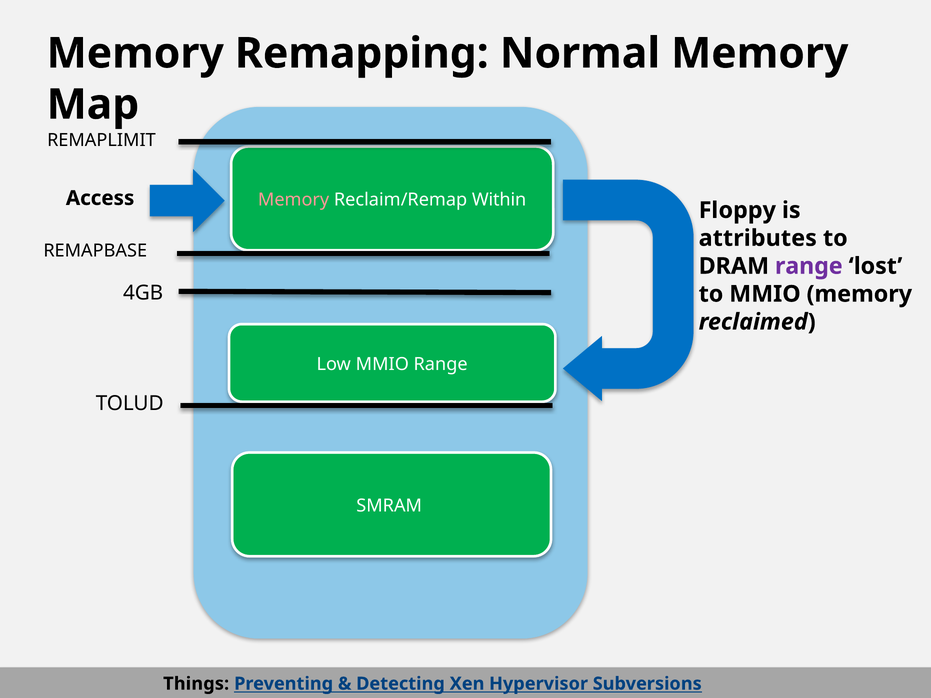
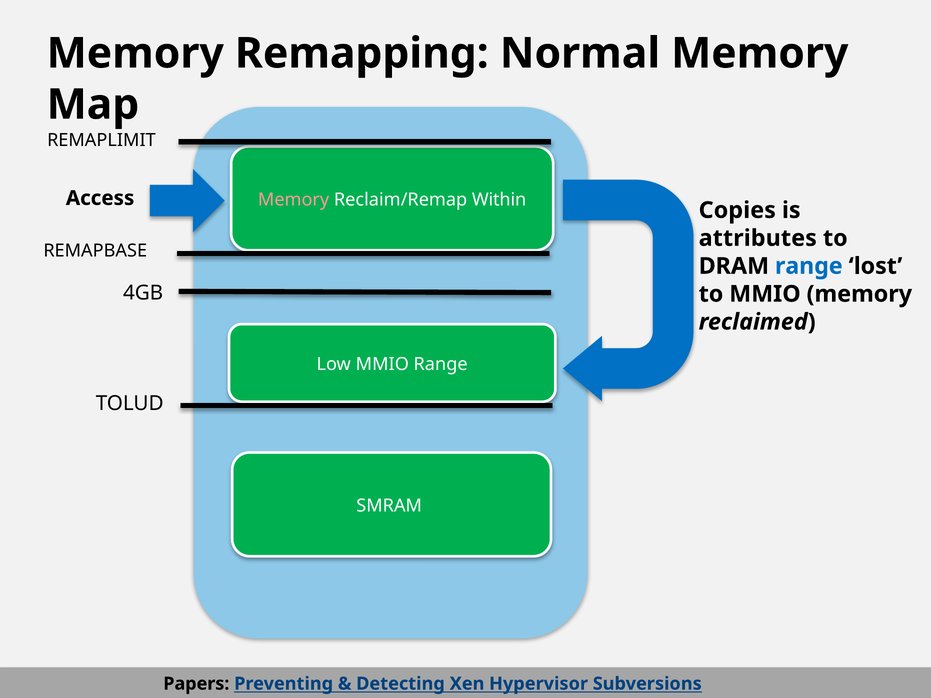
Floppy: Floppy -> Copies (737, 210)
range colour: purple -> blue (809, 266)
Things: Things -> Papers (196, 684)
